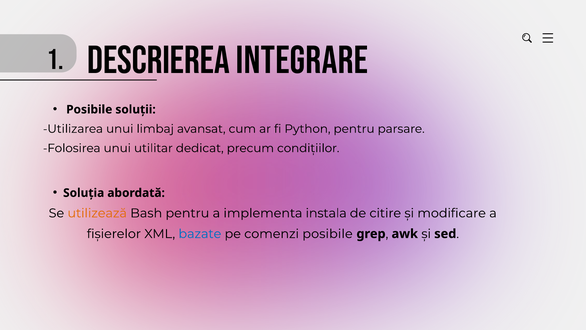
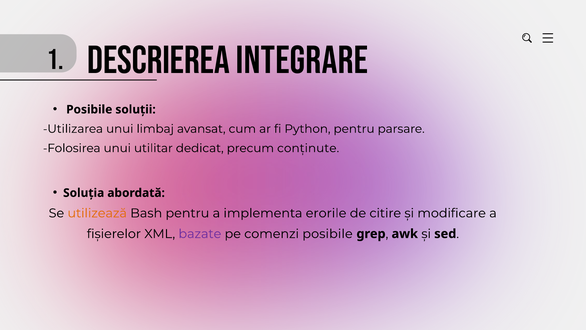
condițiilor: condițiilor -> conținute (308, 148)
instala: instala -> erorile (326, 213)
bazate colour: blue -> purple (200, 234)
